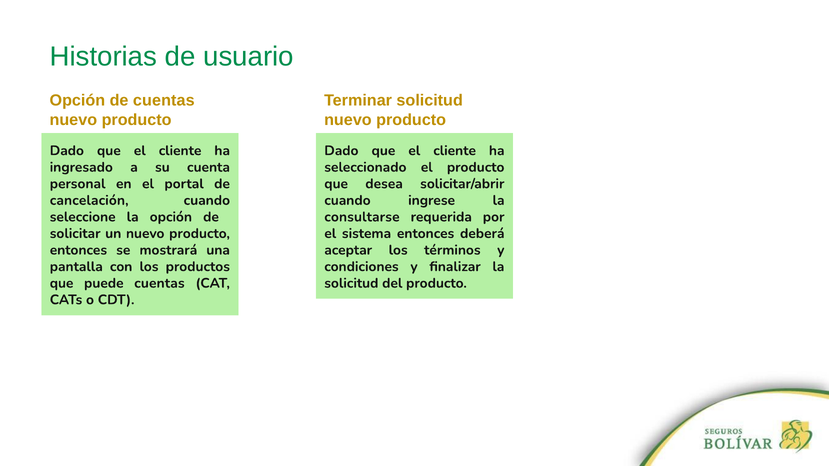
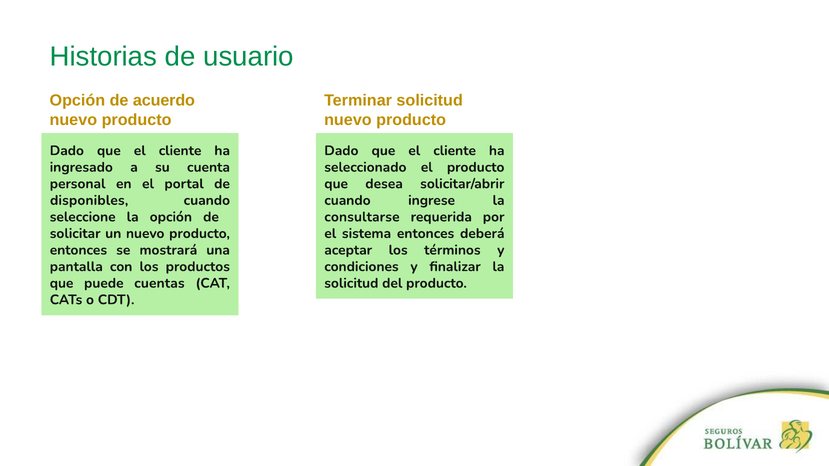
de cuentas: cuentas -> acuerdo (164, 101)
cancelación: cancelación -> disponibles (89, 200)
